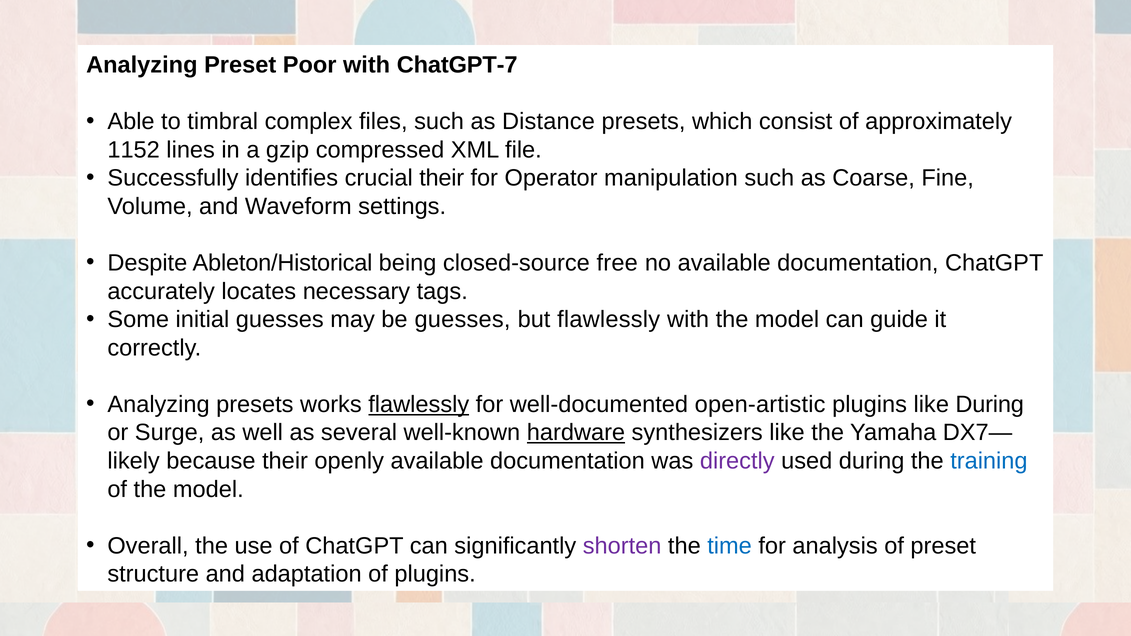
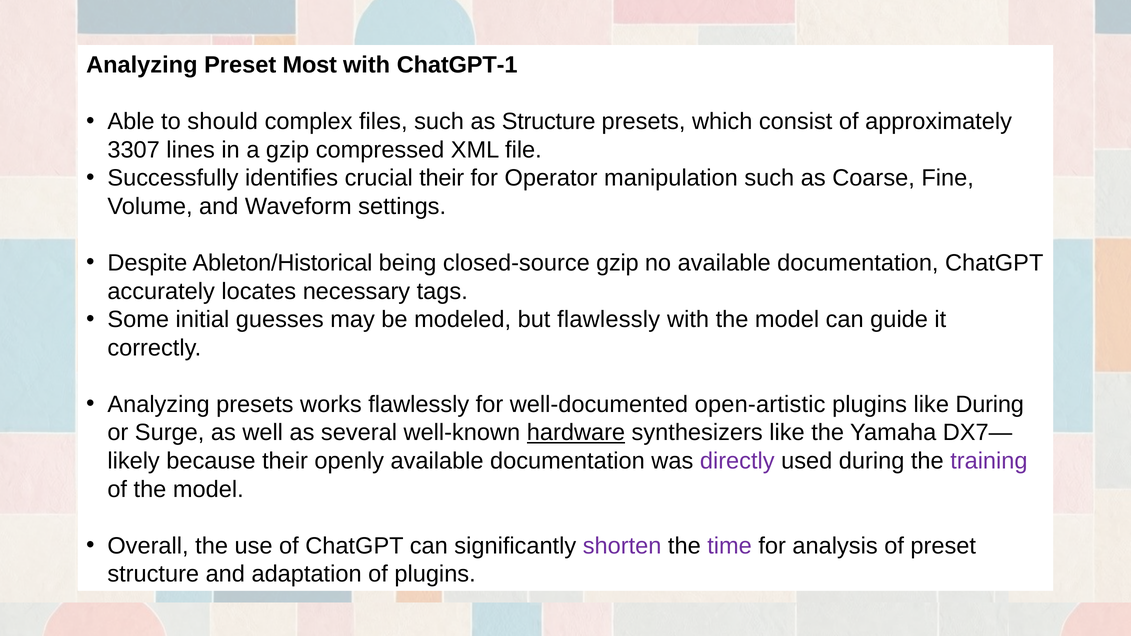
Poor: Poor -> Most (310, 65)
ChatGPT-7: ChatGPT-7 -> ChatGPT-1 (457, 65)
timbral: timbral -> should (223, 122)
as Distance: Distance -> Structure (549, 122)
1152: 1152 -> 3307 (134, 150)
closed-source free: free -> gzip (617, 263)
be guesses: guesses -> modeled (463, 320)
flawlessly underline: present -> none (419, 405)
training colour: blue -> purple (989, 461)
time colour: blue -> purple (730, 546)
